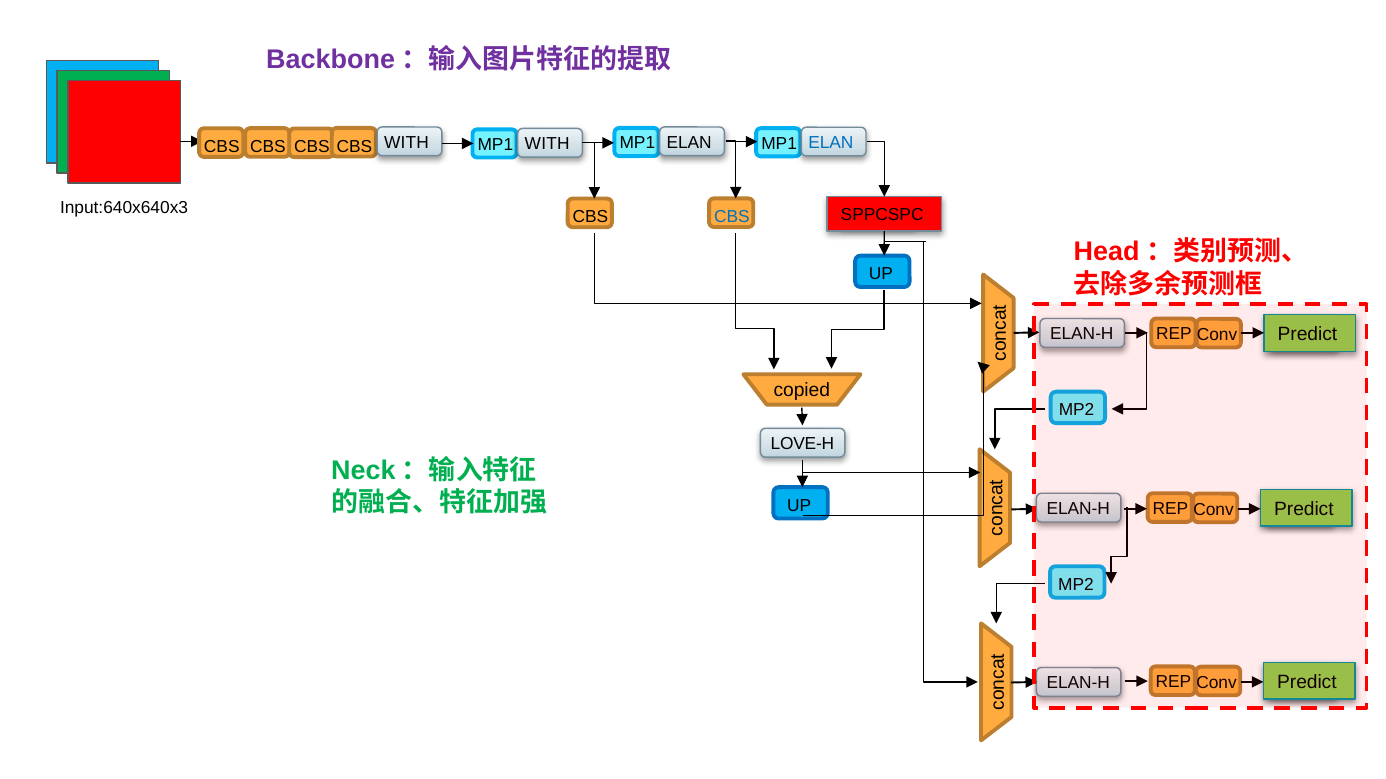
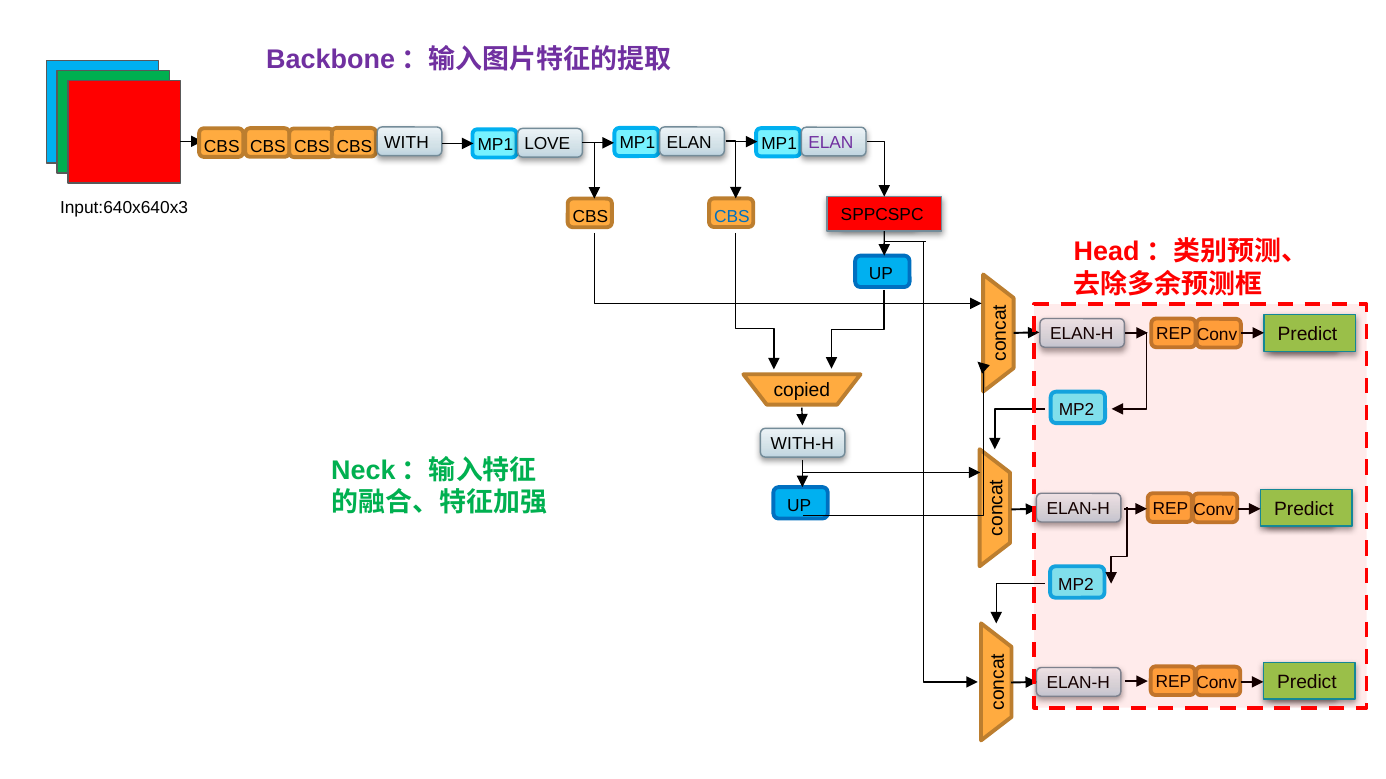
MP1 WITH: WITH -> LOVE (547, 144)
ELAN colour: blue -> purple (831, 143)
LOVE-H: LOVE-H -> WITH-H (802, 444)
